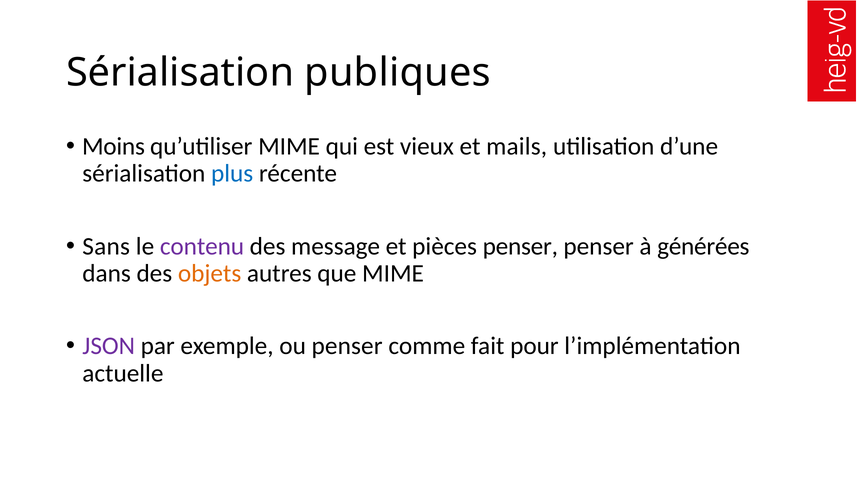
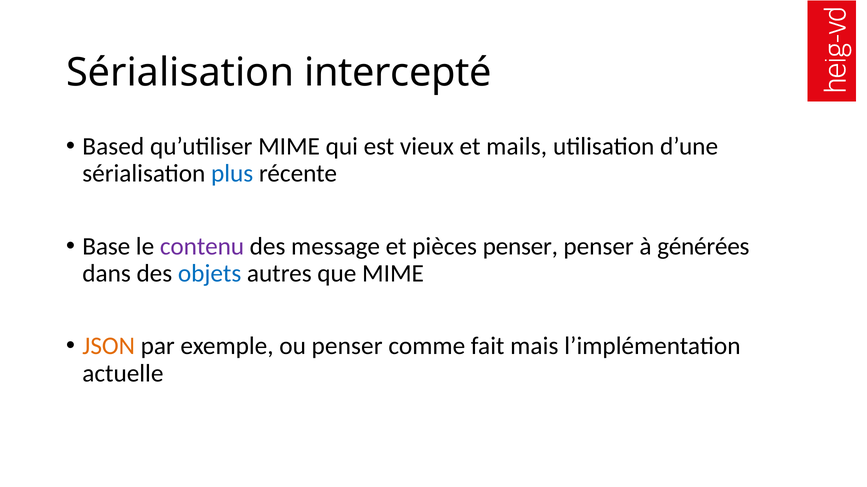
publiques: publiques -> intercepté (398, 73)
Moins: Moins -> Based (113, 147)
Sans: Sans -> Base (106, 247)
objets colour: orange -> blue (210, 274)
JSON colour: purple -> orange (109, 347)
pour: pour -> mais (534, 347)
